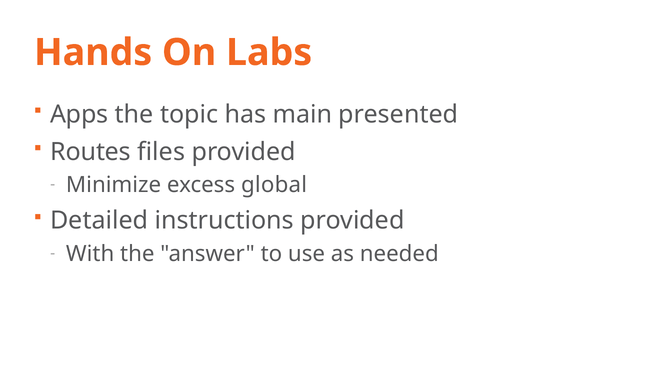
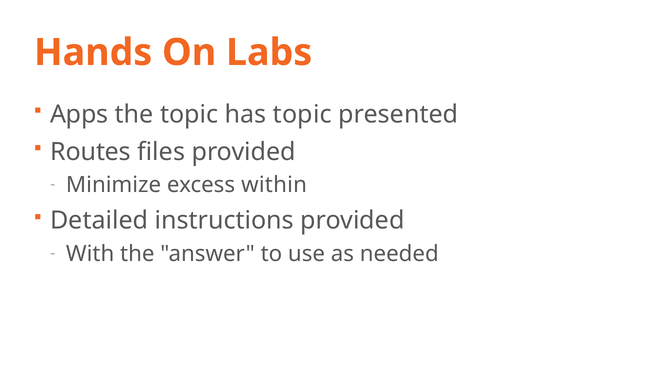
has main: main -> topic (302, 114)
global: global -> within (274, 184)
